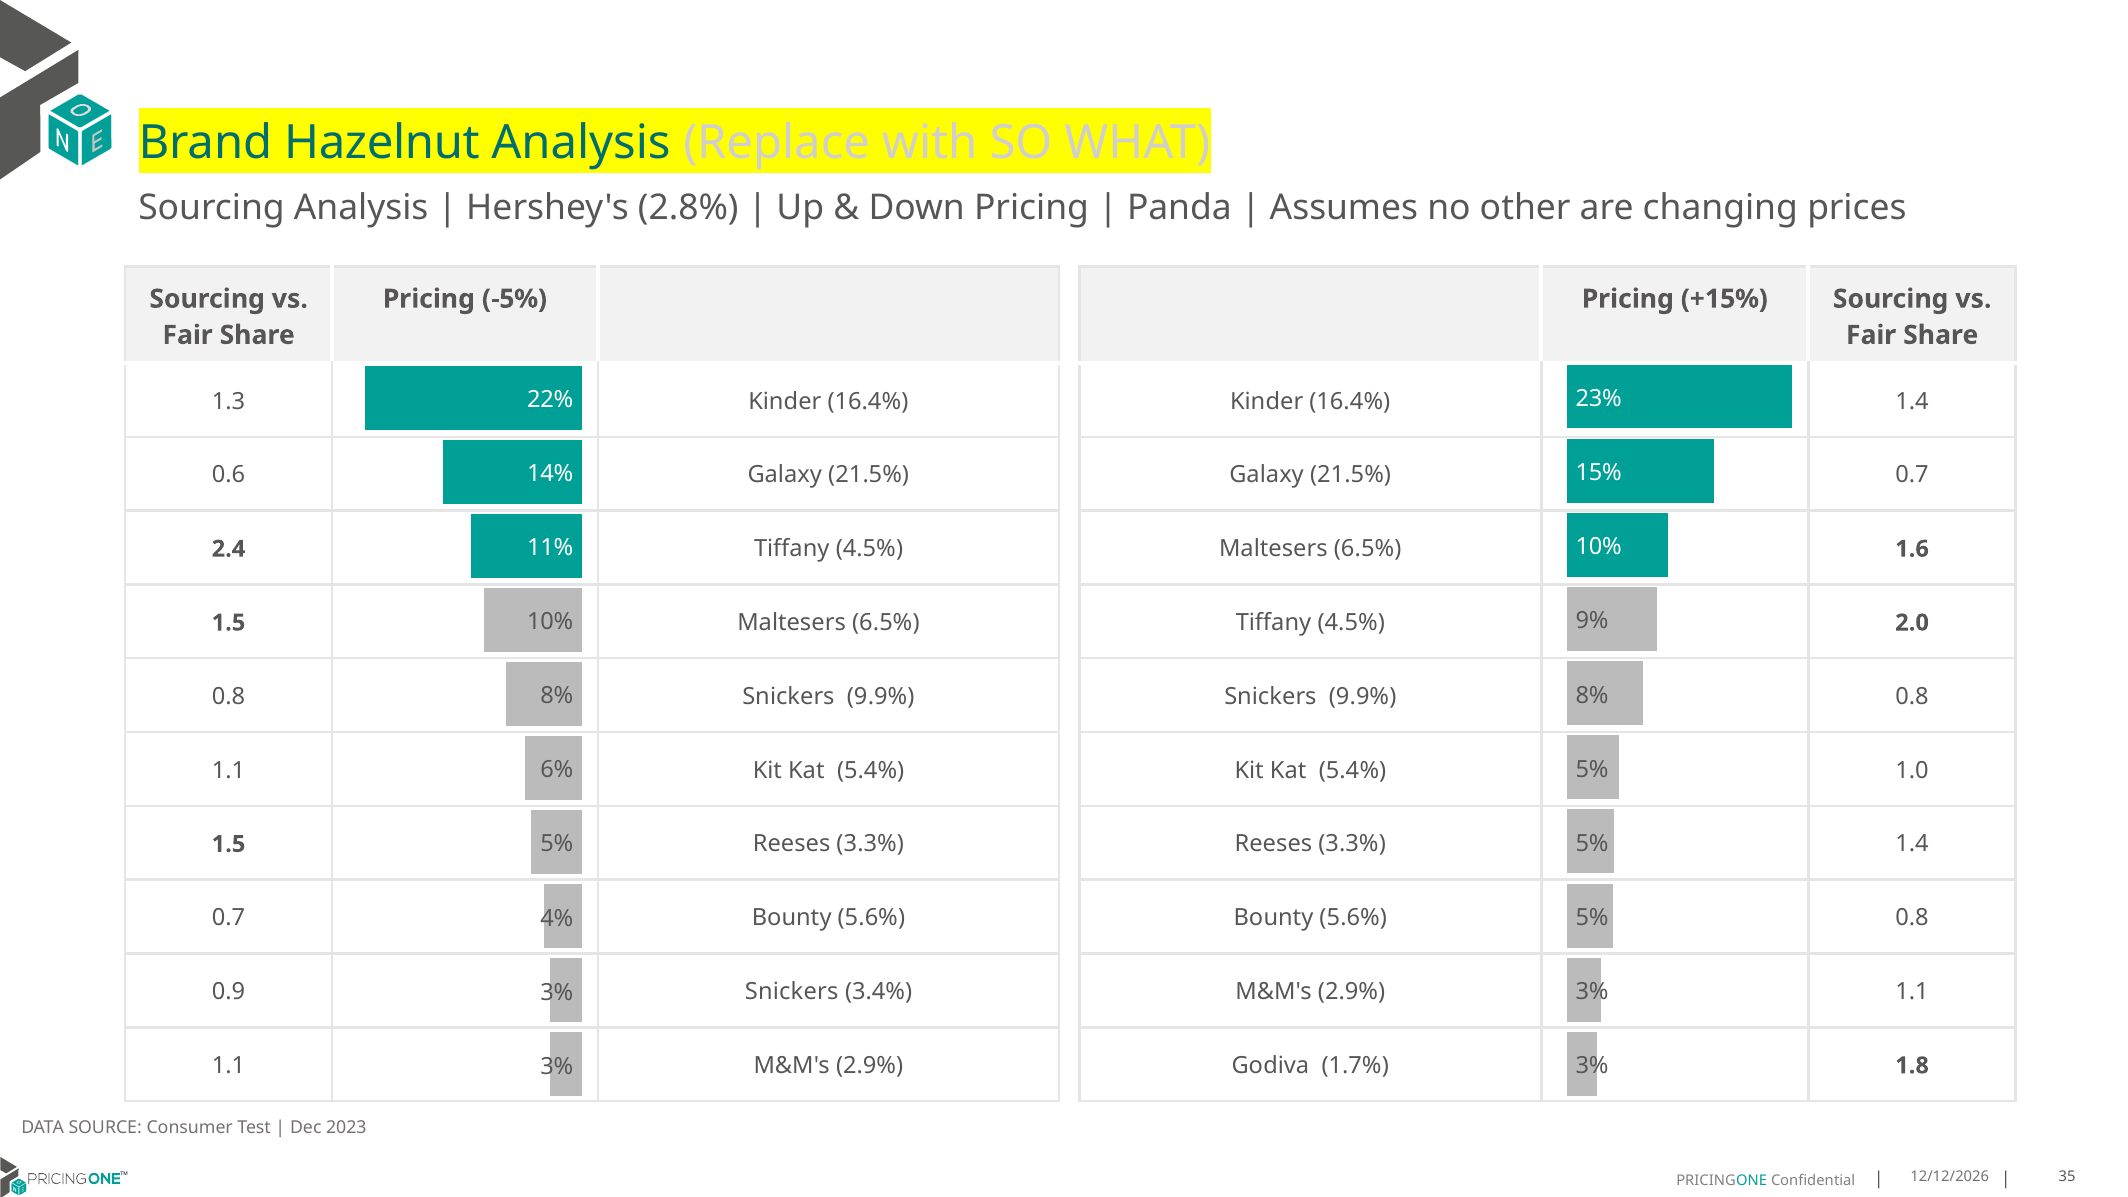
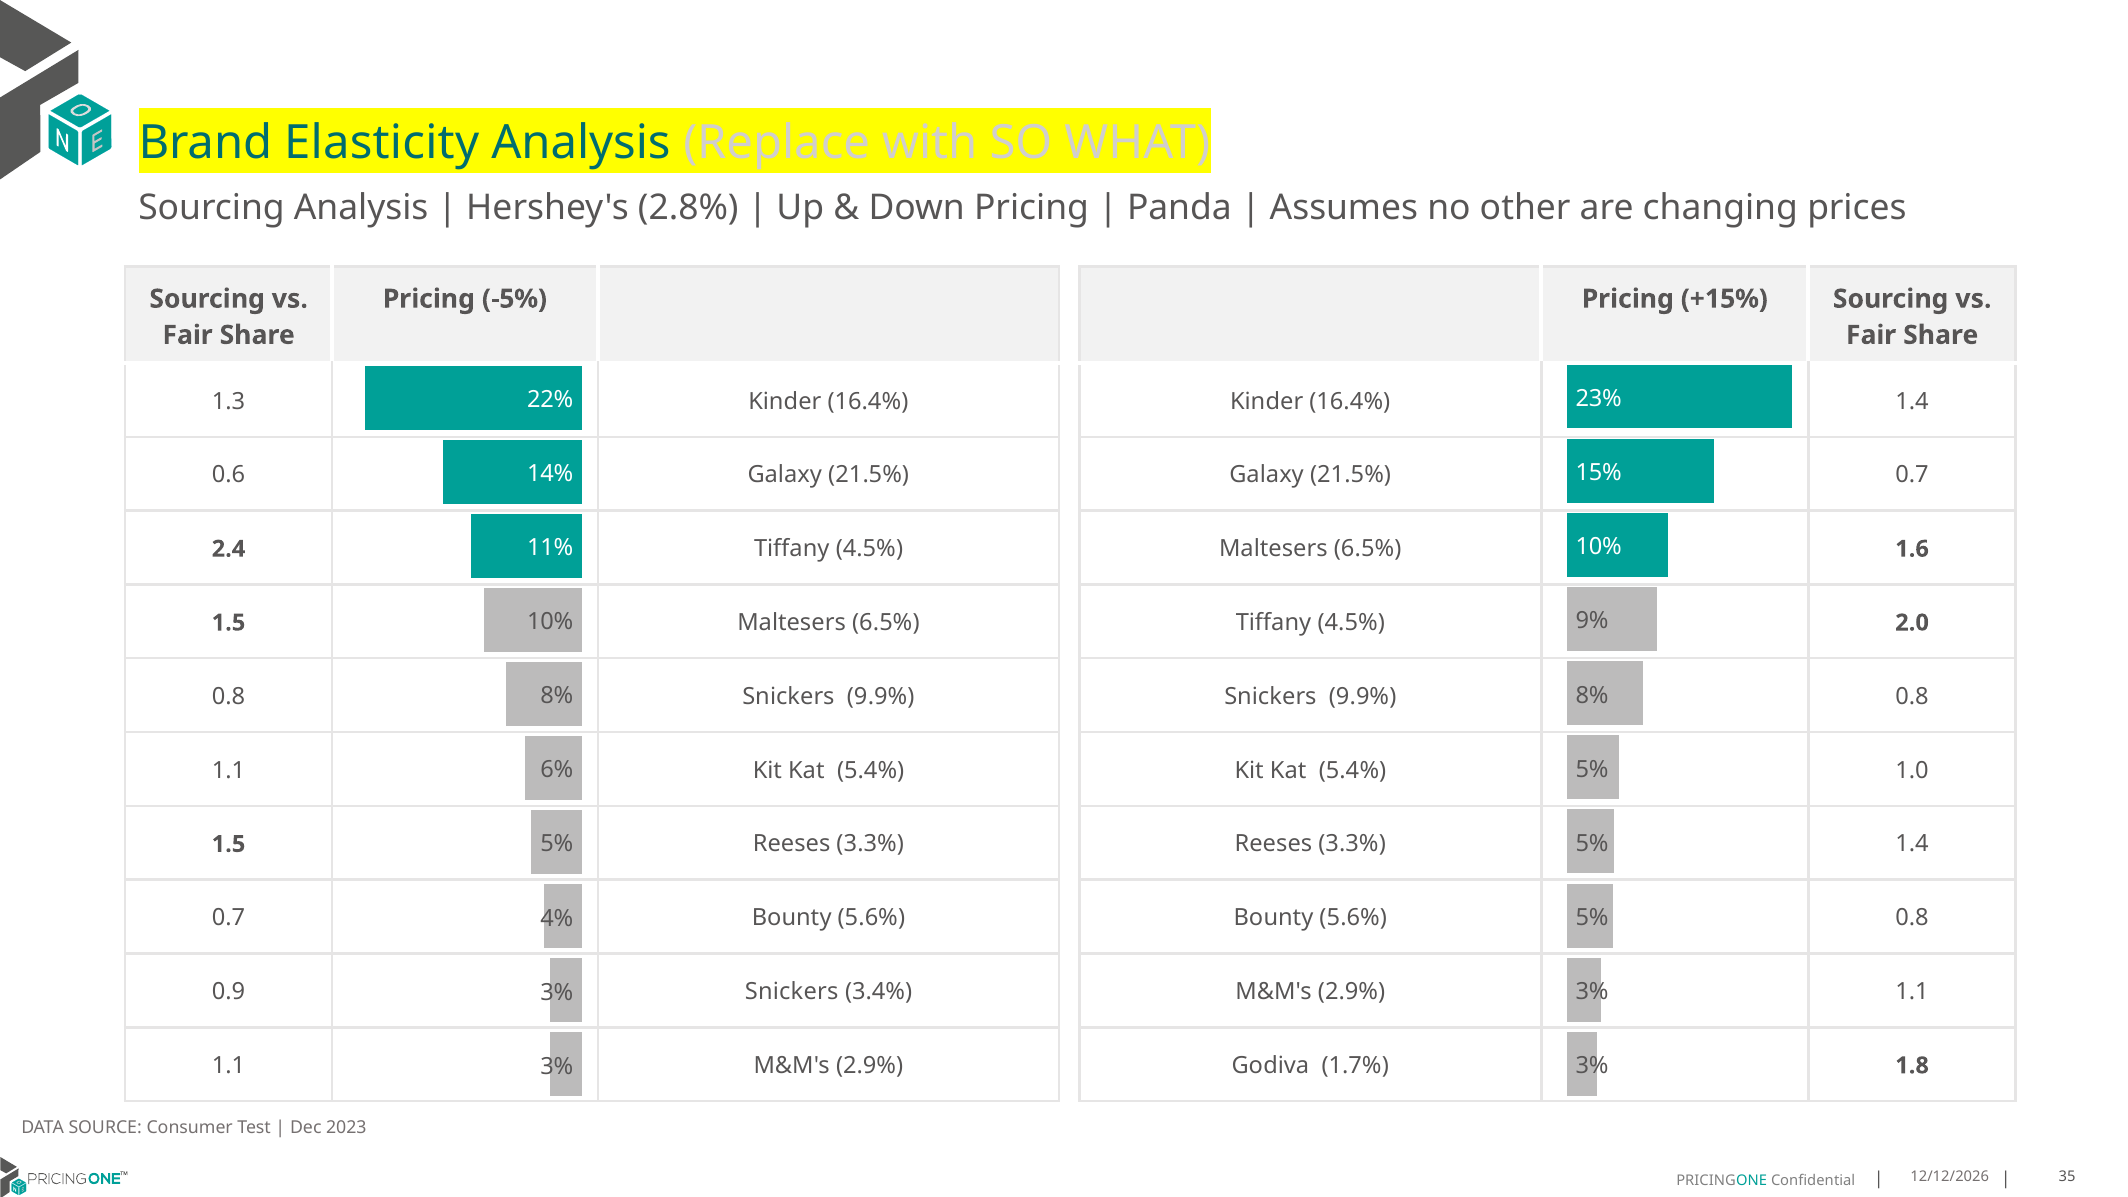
Hazelnut: Hazelnut -> Elasticity (382, 143)
